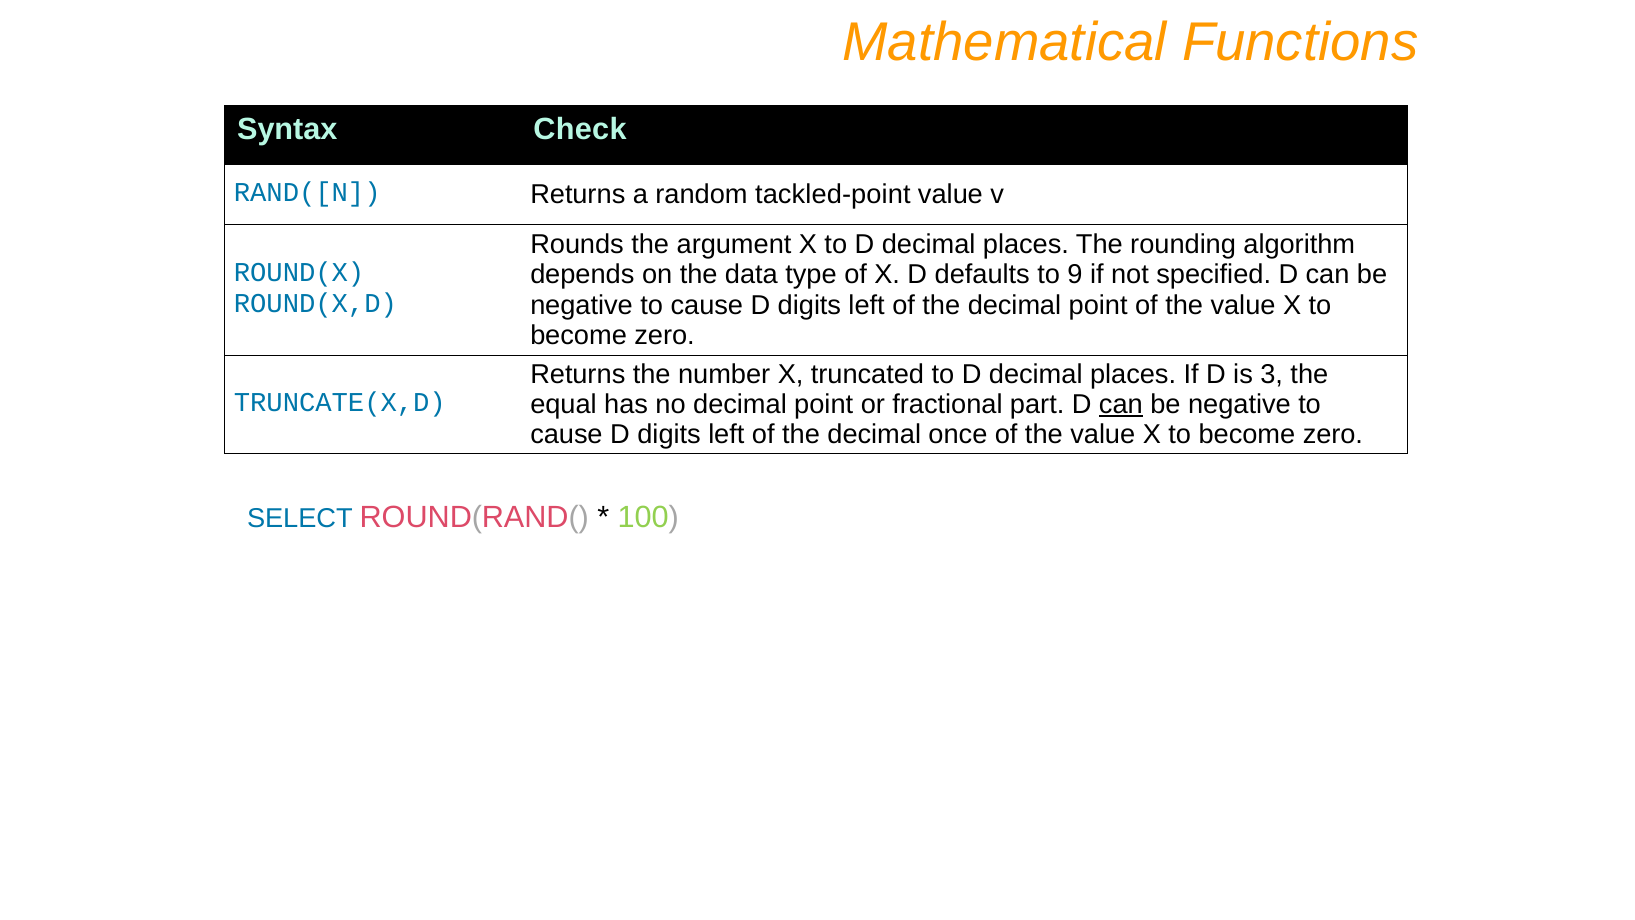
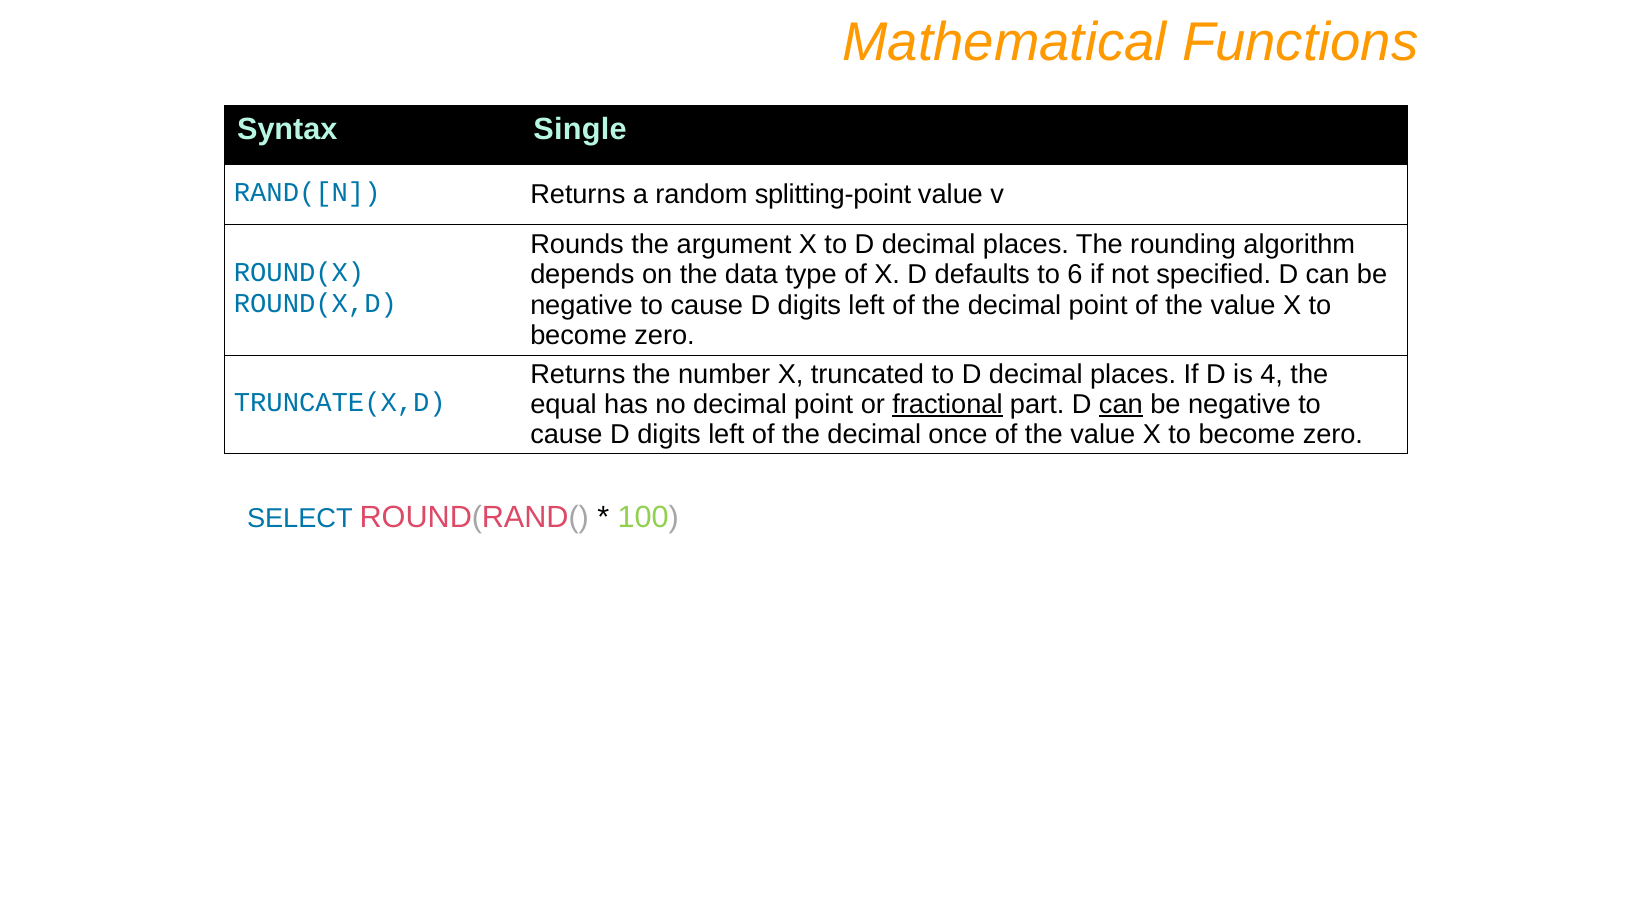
Check: Check -> Single (580, 129)
tackled-point: tackled-point -> splitting-point (833, 195)
9: 9 -> 6 (1075, 275)
3: 3 -> 4 (1272, 374)
fractional underline: none -> present (947, 404)
